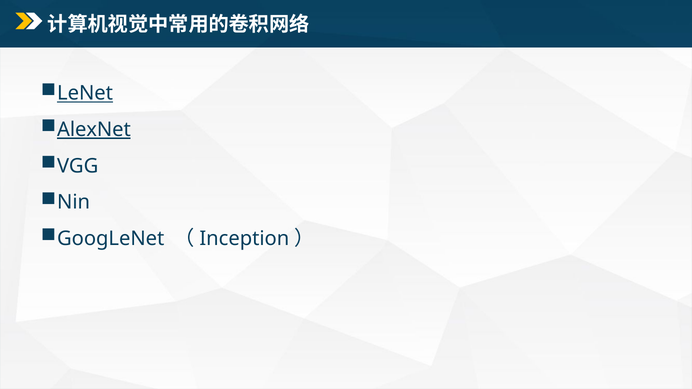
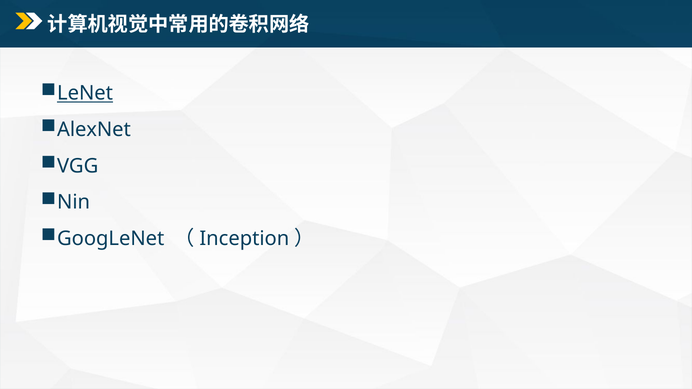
AlexNet underline: present -> none (94, 130)
